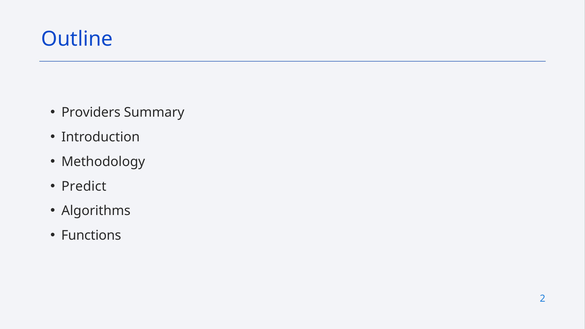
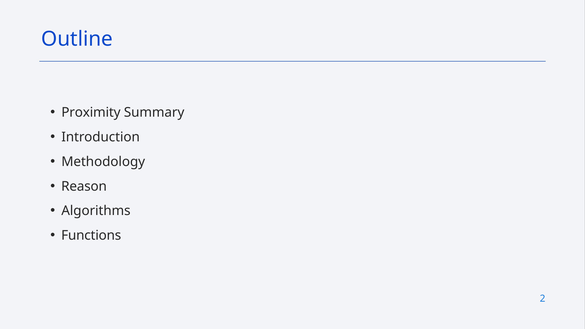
Providers: Providers -> Proximity (91, 113)
Predict: Predict -> Reason (84, 186)
